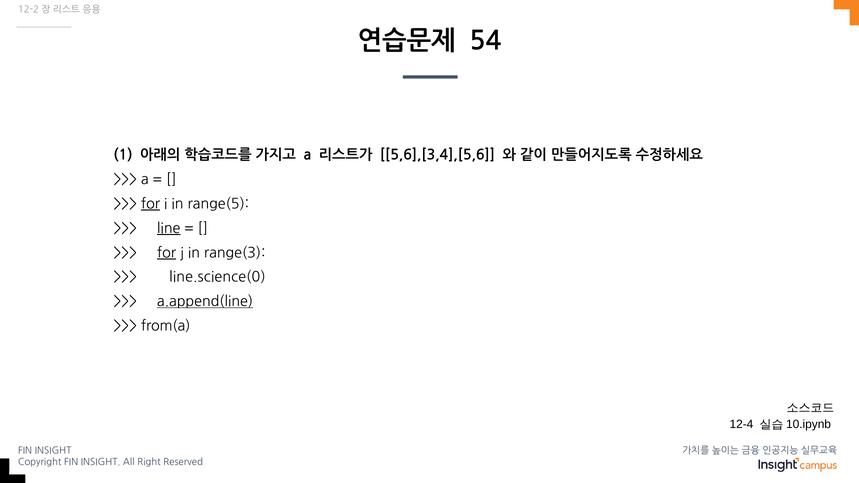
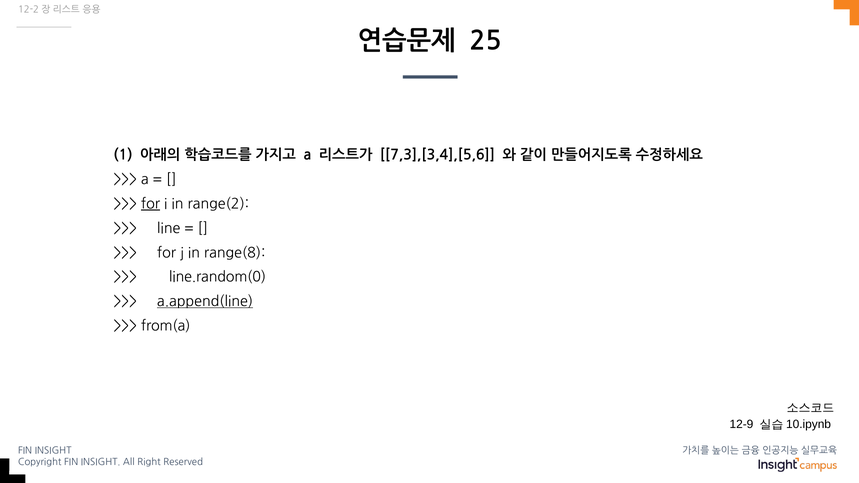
54: 54 -> 25 (486, 41)
5,6],[3,4],[5,6: 5,6],[3,4],[5,6 -> 7,3],[3,4],[5,6 (437, 155)
range(5: range(5 -> range(2 (218, 204)
line underline: present -> none (169, 228)
for underline: present -> none (167, 253)
range(3: range(3 -> range(8 (235, 253)
line.science(0: line.science(0 -> line.random(0 (218, 277)
12-4: 12-4 -> 12-9 (741, 425)
